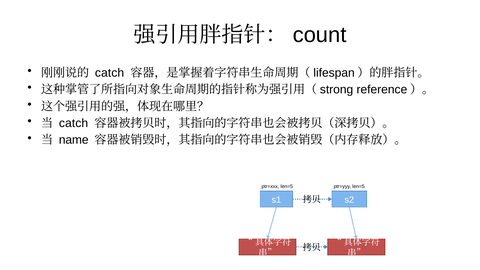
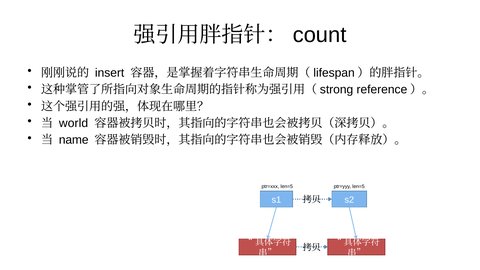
catch: catch -> insert (110, 73)
catch: catch -> world (74, 123)
